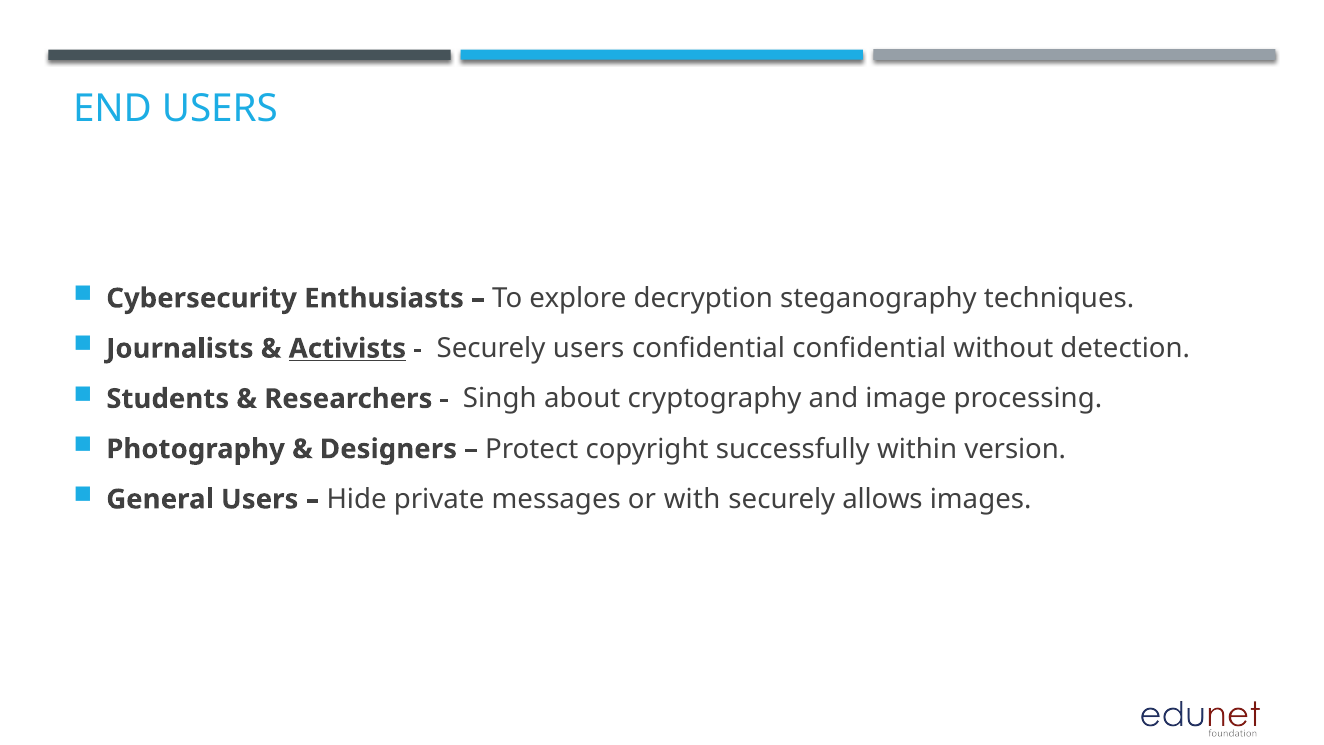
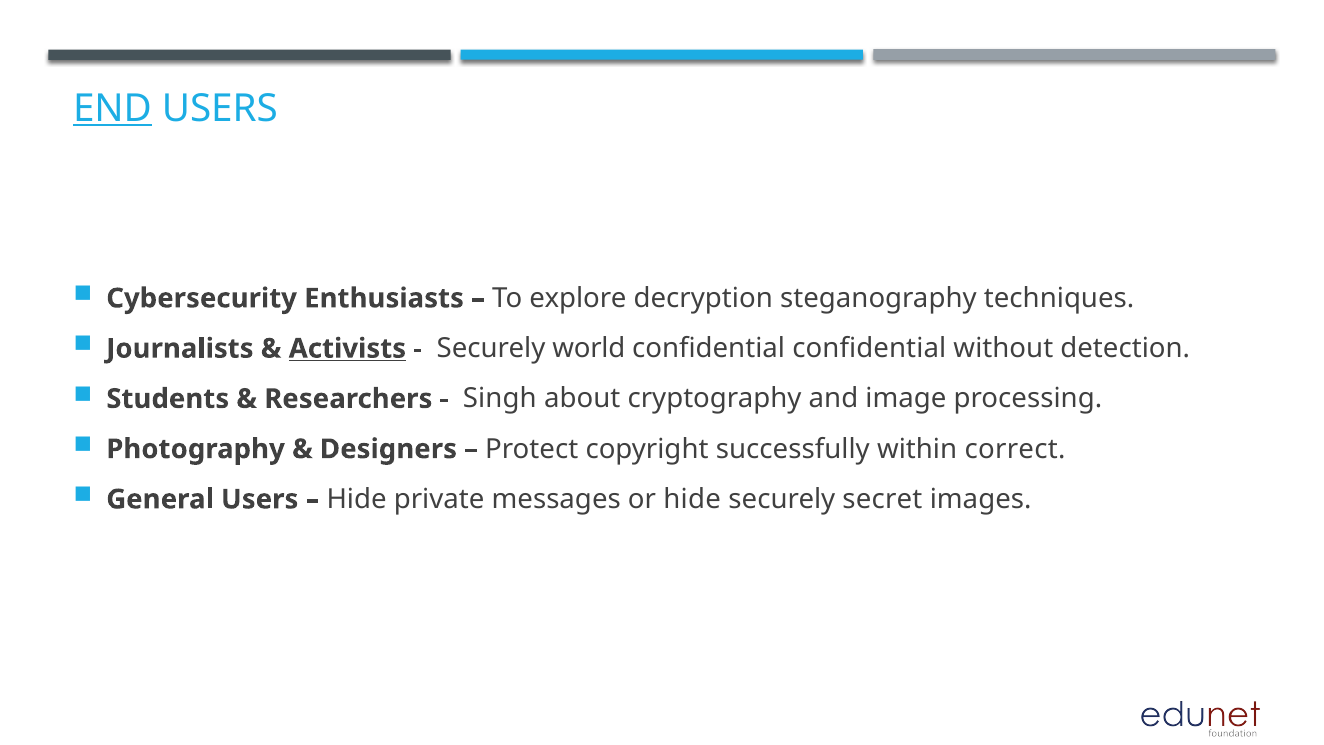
END underline: none -> present (112, 108)
Securely users: users -> world (589, 348)
version: version -> correct (1015, 449)
or with: with -> hide (692, 499)
allows: allows -> secret (882, 499)
